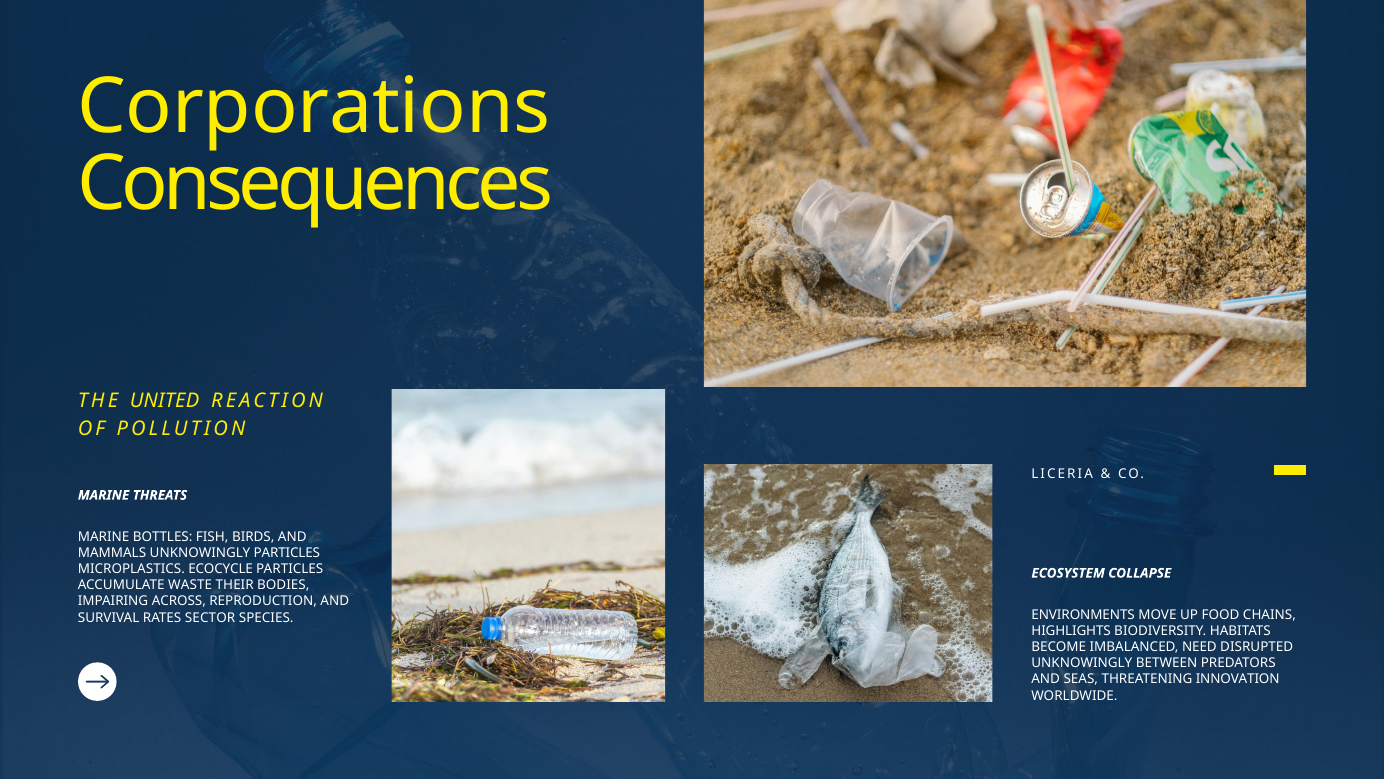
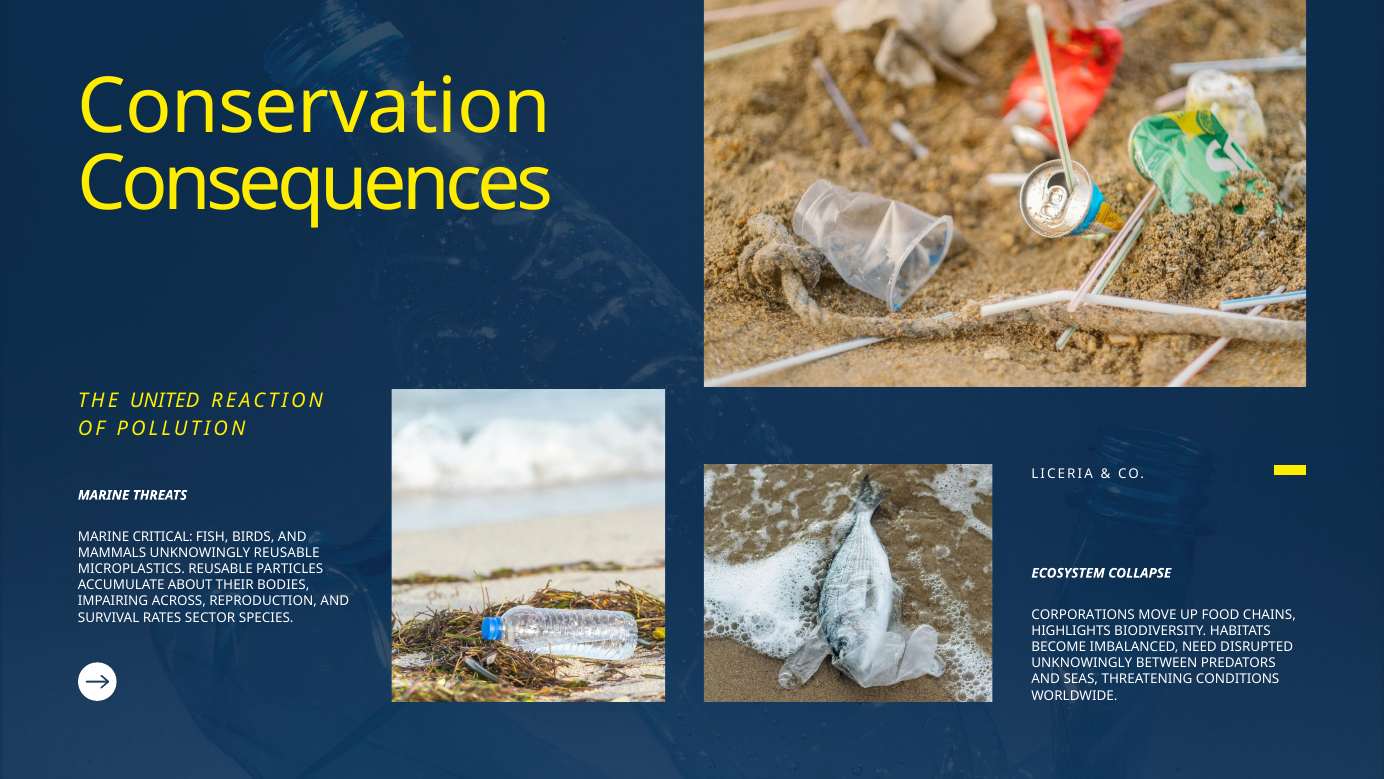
Corporations: Corporations -> Conservation (314, 107)
BOTTLES: BOTTLES -> CRITICAL (163, 537)
UNKNOWINGLY PARTICLES: PARTICLES -> REUSABLE (287, 553)
MICROPLASTICS ECOCYCLE: ECOCYCLE -> REUSABLE (221, 569)
WASTE: WASTE -> ABOUT (190, 585)
ENVIRONMENTS: ENVIRONMENTS -> CORPORATIONS (1083, 614)
INNOVATION: INNOVATION -> CONDITIONS (1238, 679)
